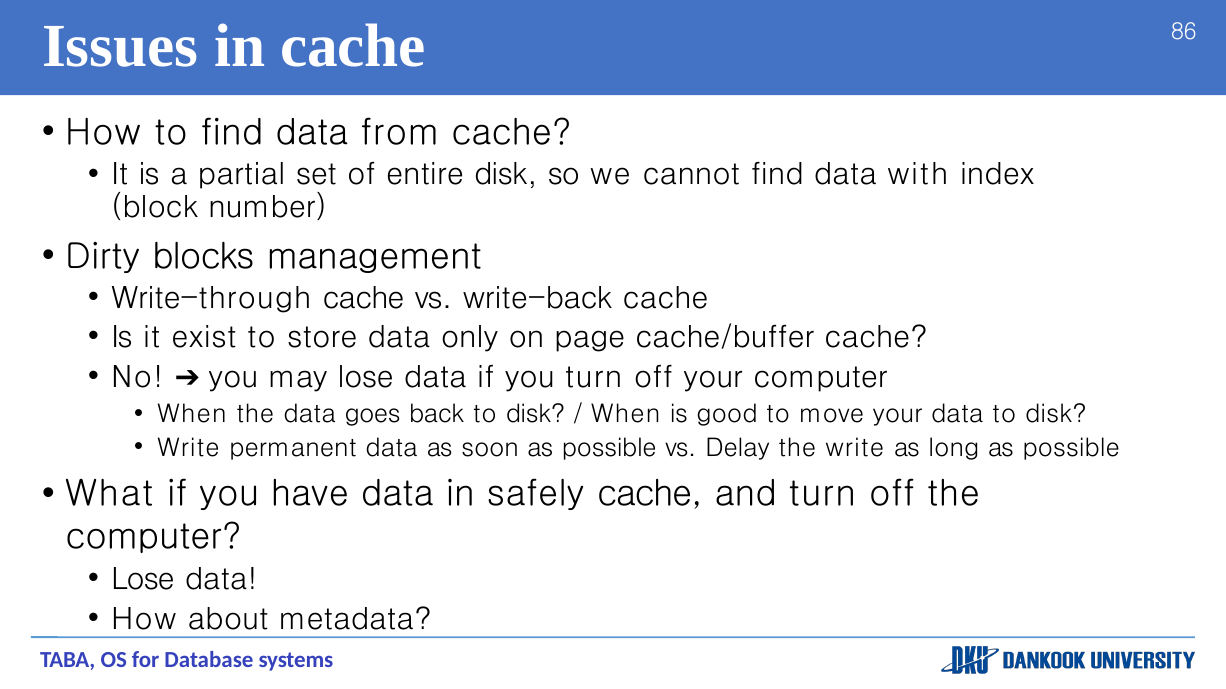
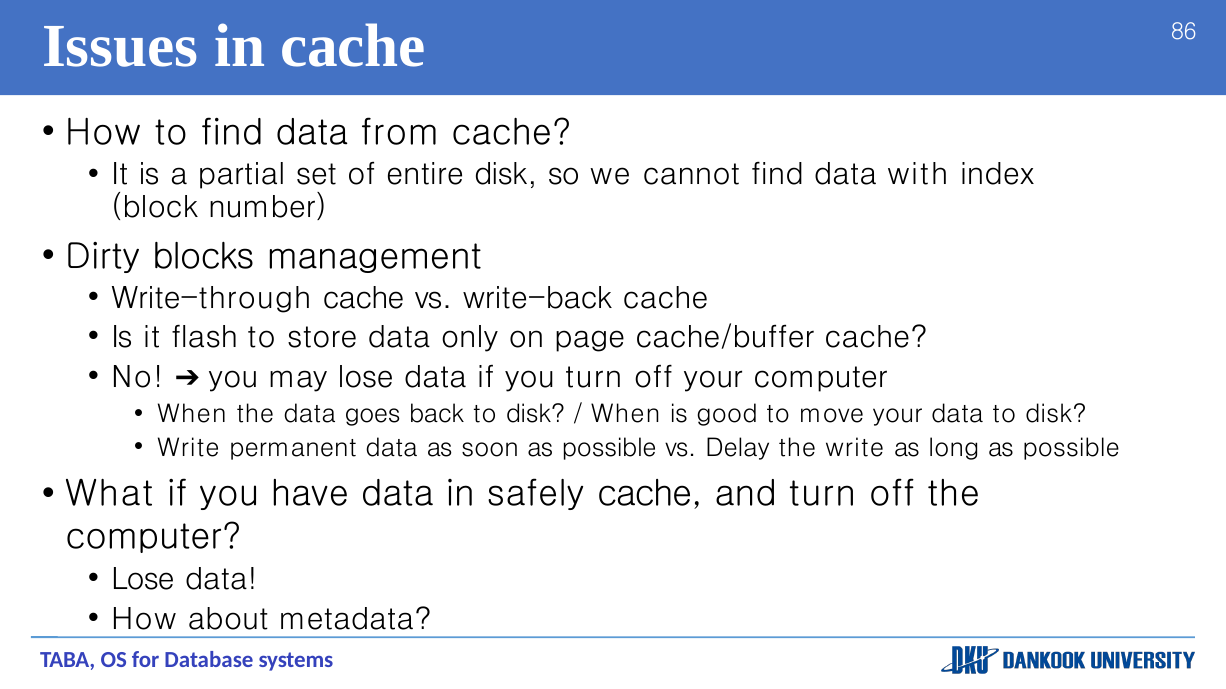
exist: exist -> flash (204, 338)
